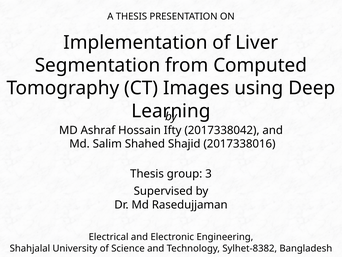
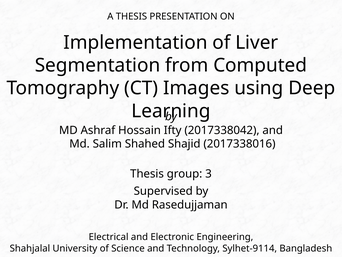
Sylhet-8382: Sylhet-8382 -> Sylhet-9114 (250, 248)
